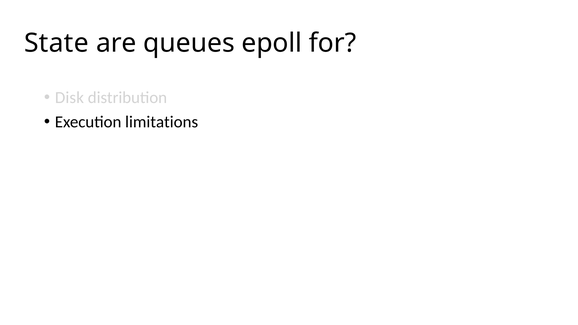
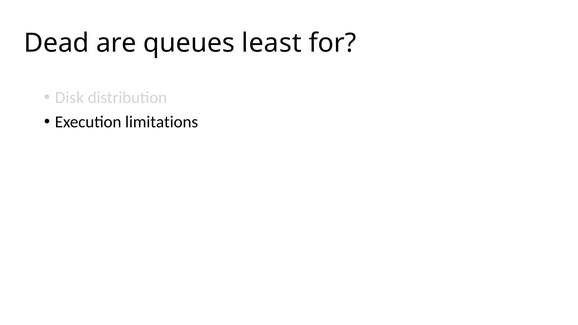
State: State -> Dead (56, 43)
epoll: epoll -> least (272, 43)
